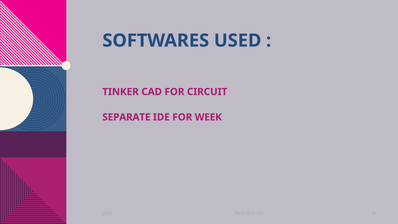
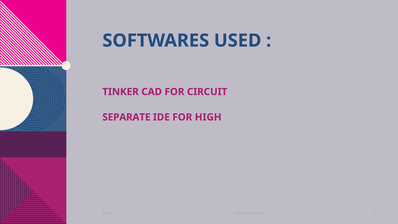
WEEK: WEEK -> HIGH (208, 117)
